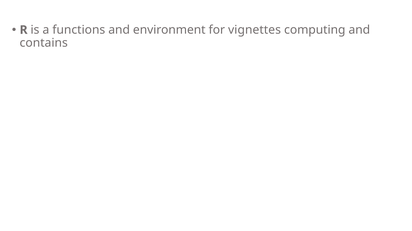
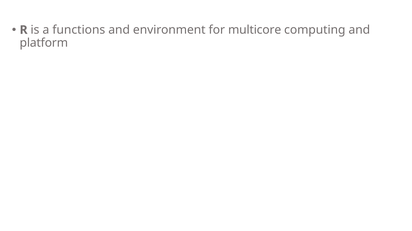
vignettes: vignettes -> multicore (255, 30)
contains: contains -> platform (44, 43)
